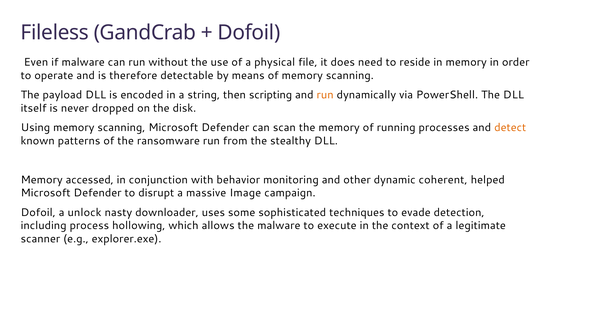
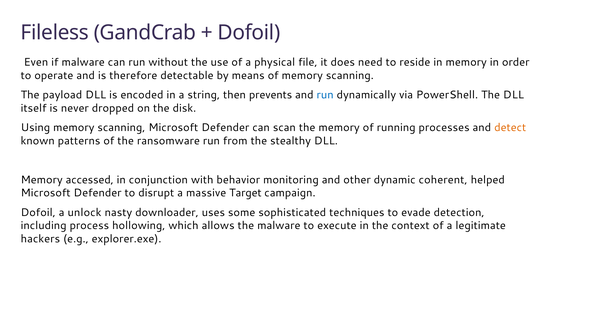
scripting: scripting -> prevents (271, 95)
run colour: orange -> blue (325, 95)
Image: Image -> Target (245, 193)
scanner: scanner -> hackers (40, 239)
